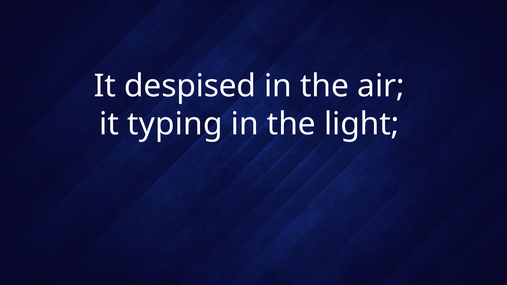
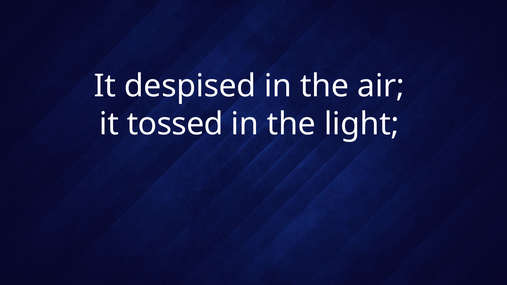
typing: typing -> tossed (175, 124)
